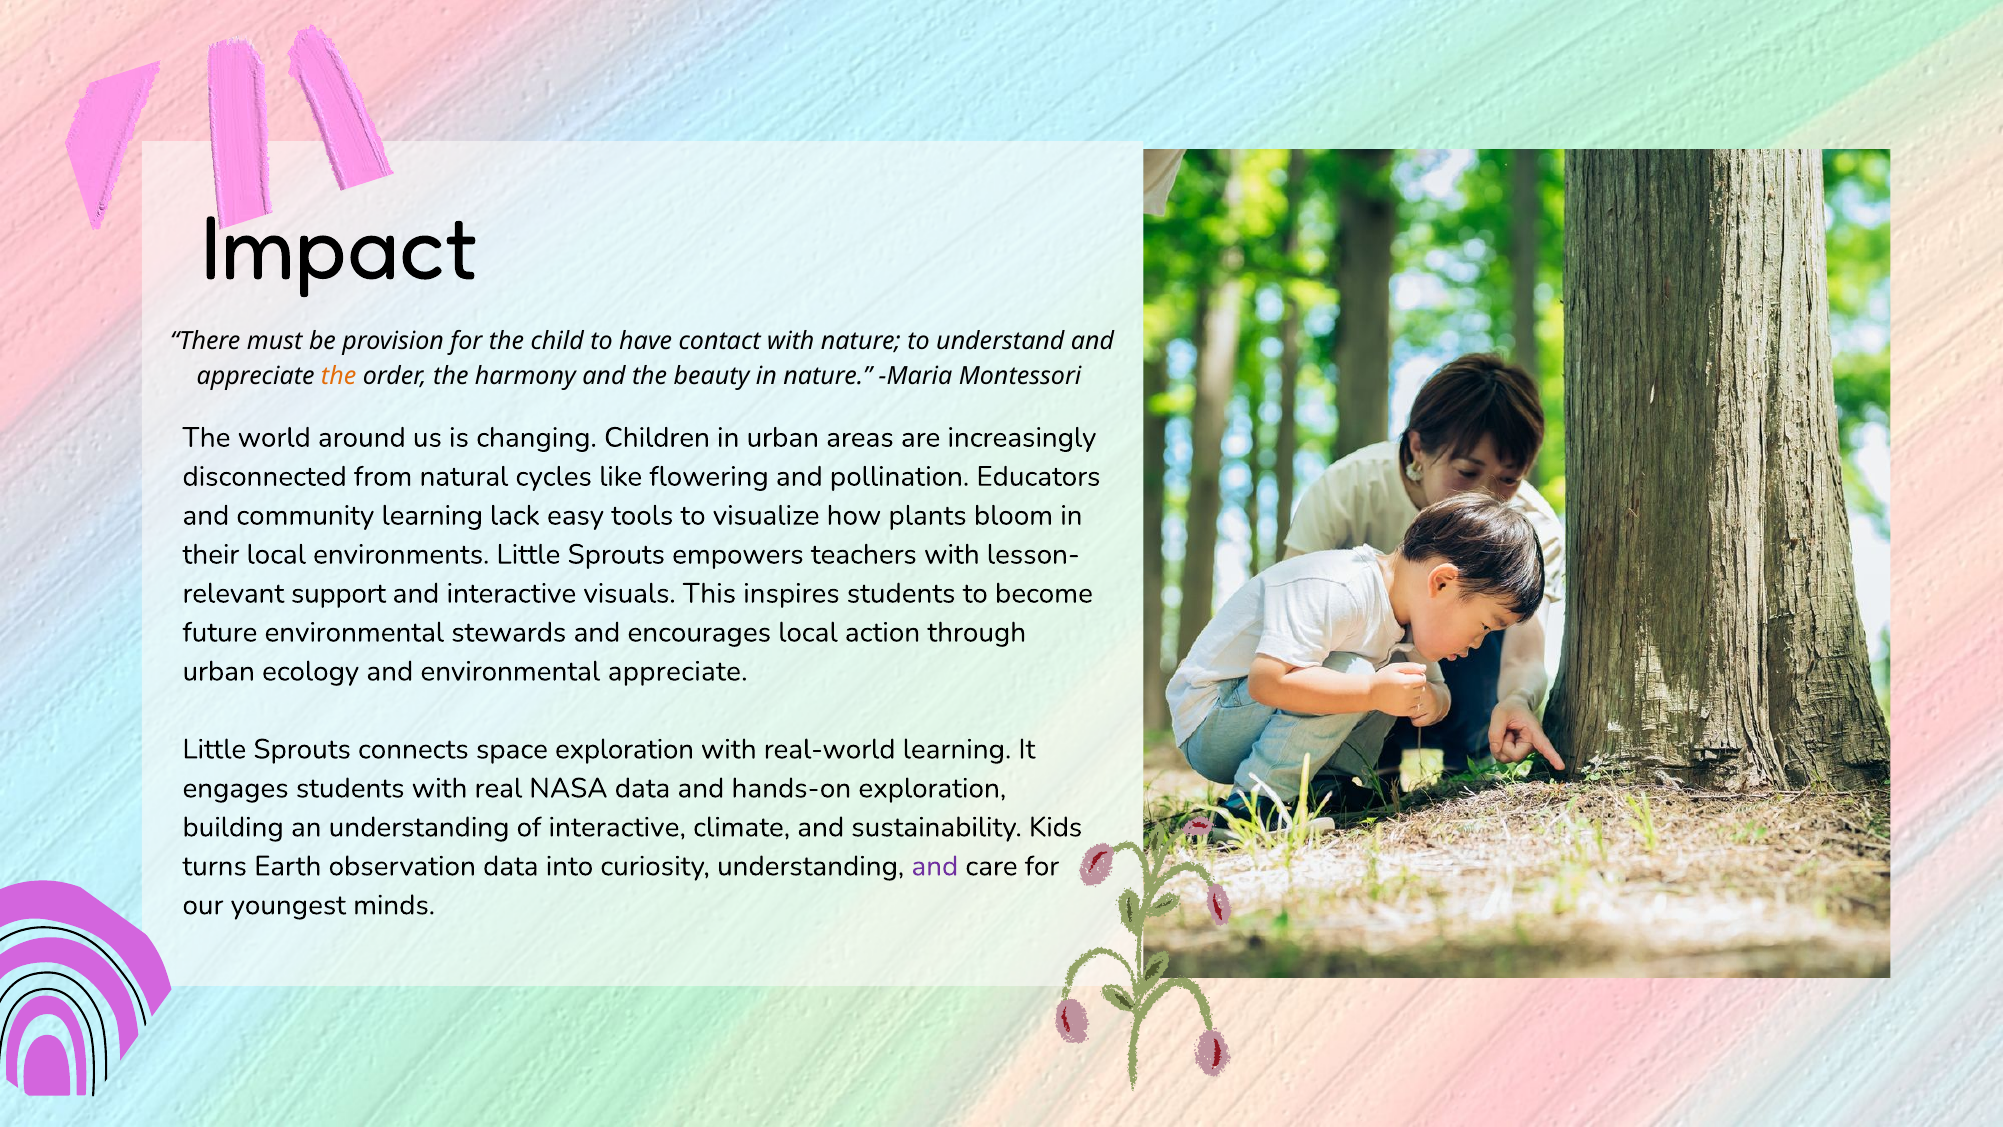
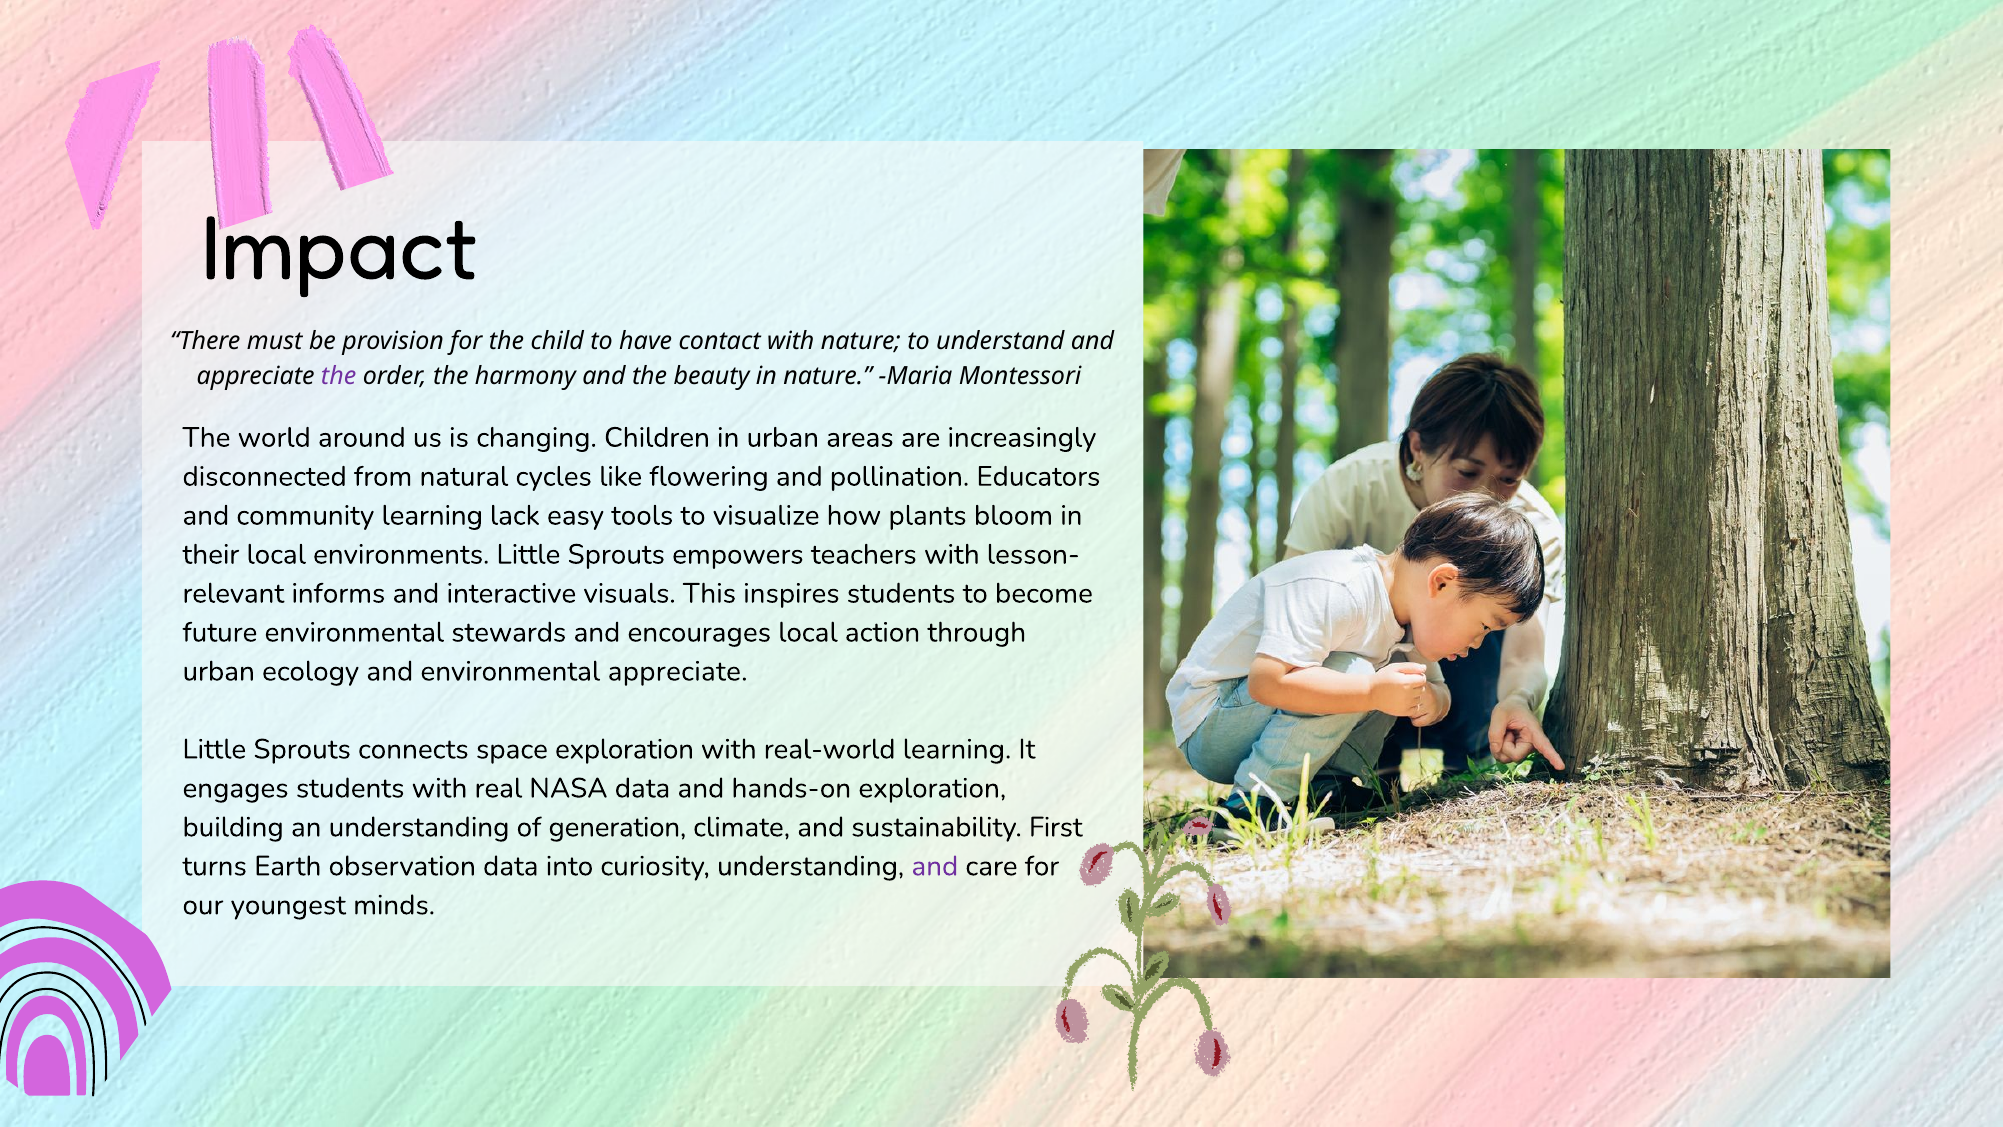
the colour: orange -> purple (339, 376)
support: support -> informs (338, 593)
of interactive: interactive -> generation (617, 827)
Kids: Kids -> First (1056, 827)
